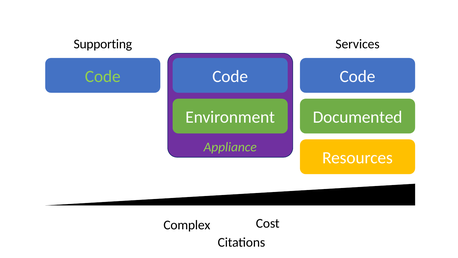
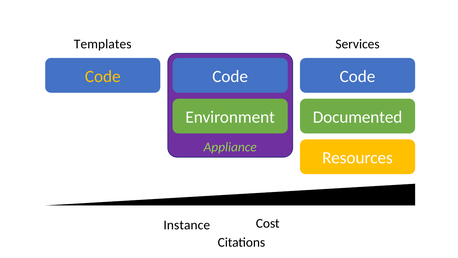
Supporting: Supporting -> Templates (103, 44)
Code colour: light green -> yellow (103, 76)
Complex: Complex -> Instance (187, 225)
